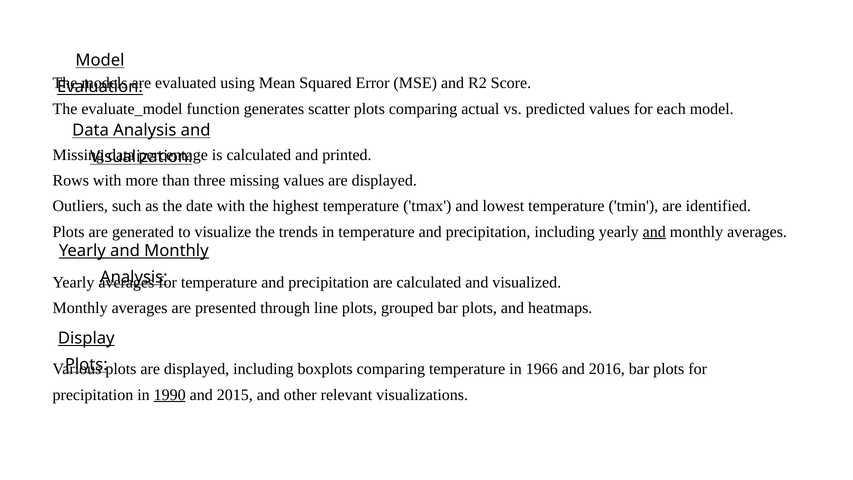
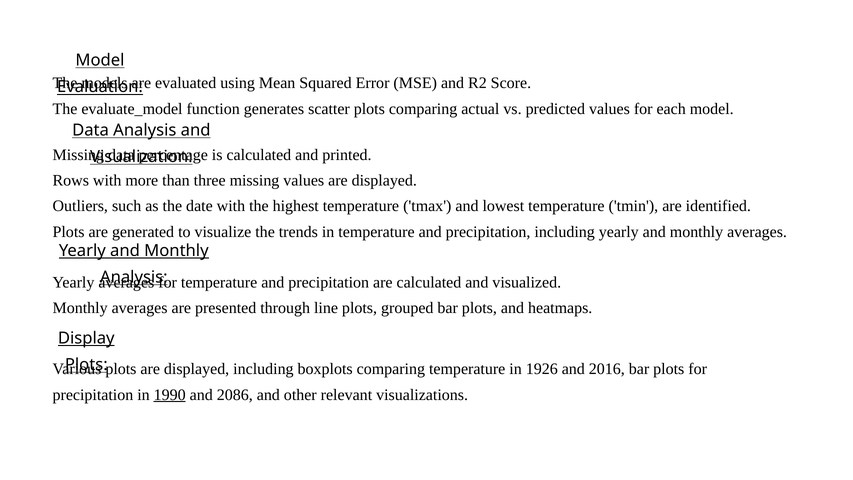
and underline: present -> none (654, 232)
1966: 1966 -> 1926 (542, 369)
2015: 2015 -> 2086 (235, 395)
